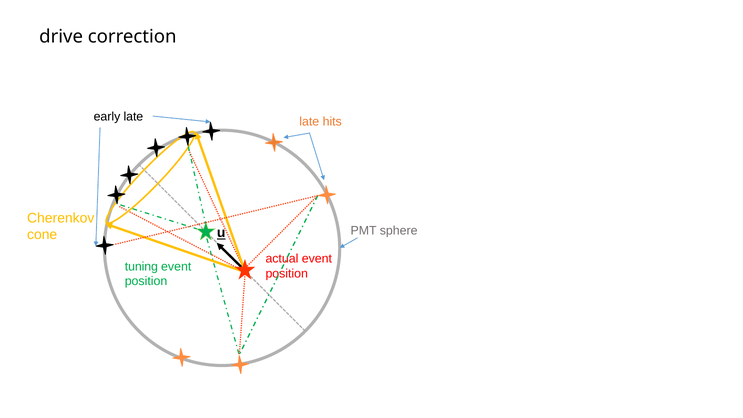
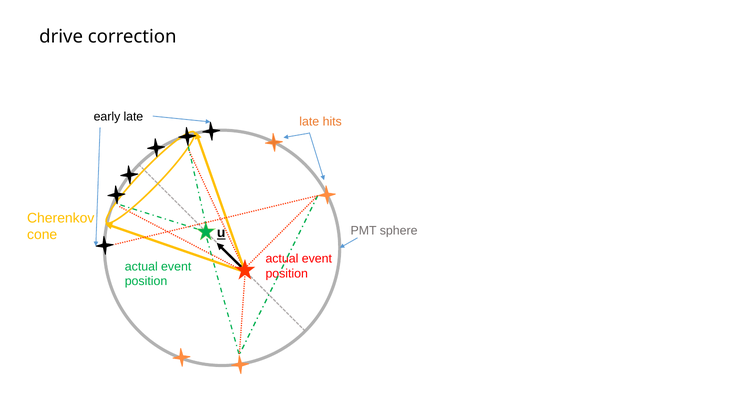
tuning: tuning -> actual (141, 266)
